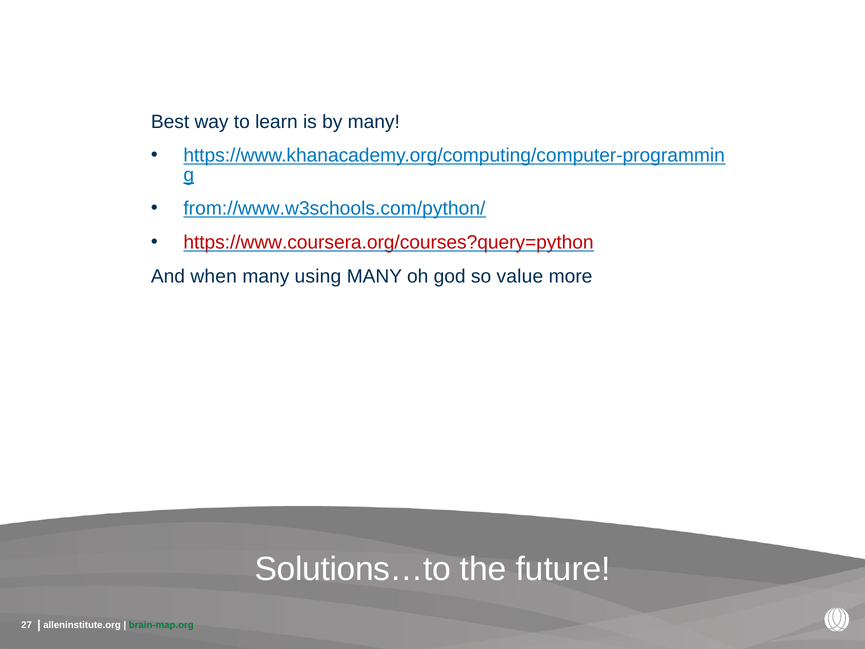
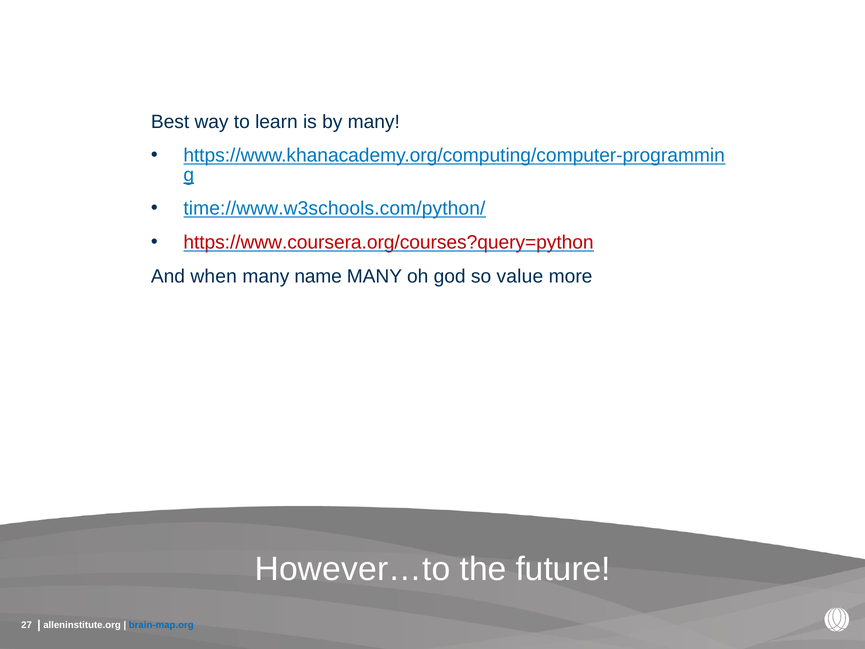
from://www.w3schools.com/python/: from://www.w3schools.com/python/ -> time://www.w3schools.com/python/ (334, 209)
using: using -> name (318, 276)
Solutions…to: Solutions…to -> However…to (352, 569)
brain-map.org colour: green -> blue (161, 625)
